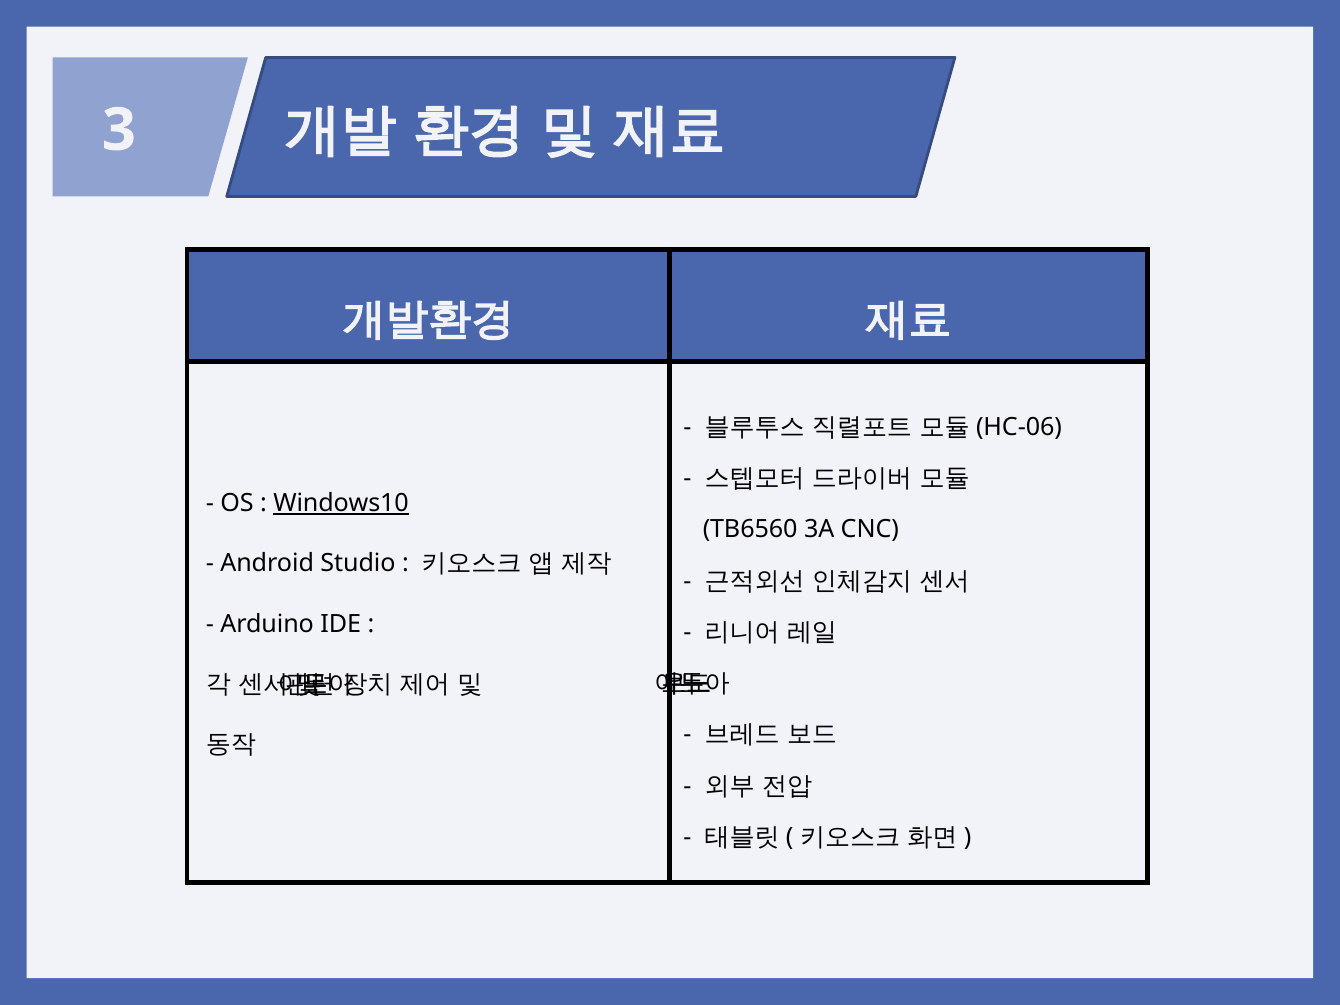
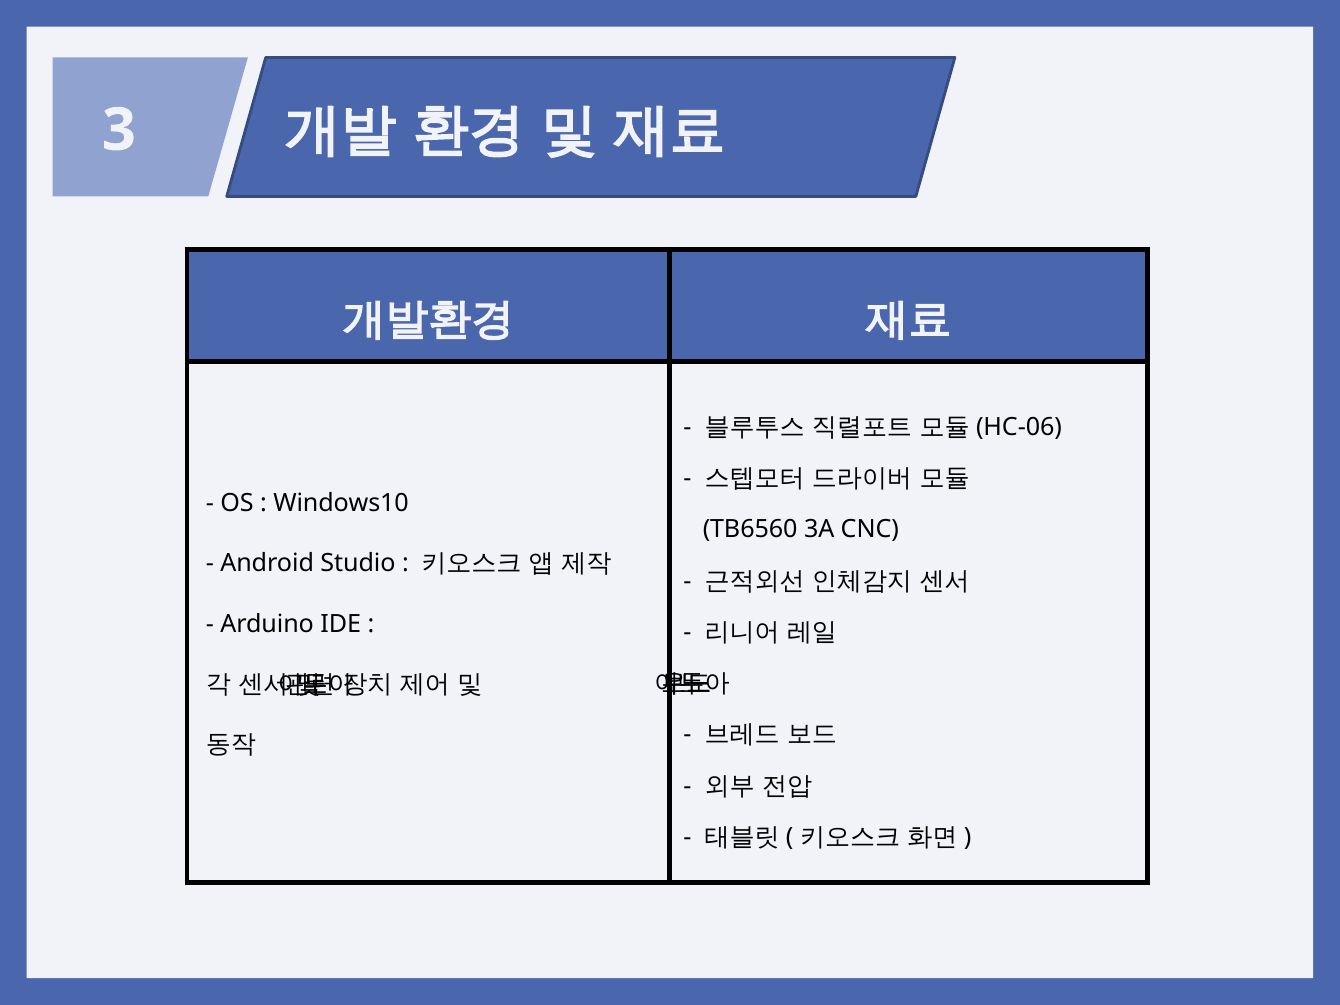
Windows10 underline: present -> none (341, 503)
